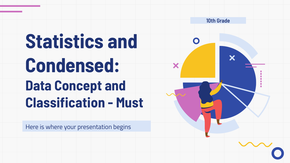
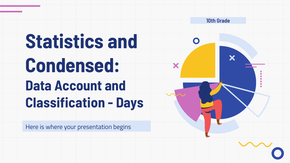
Concept: Concept -> Account (78, 86)
Must: Must -> Days (130, 103)
